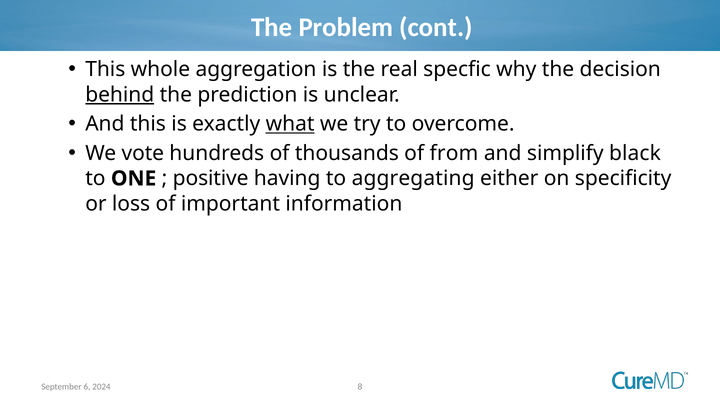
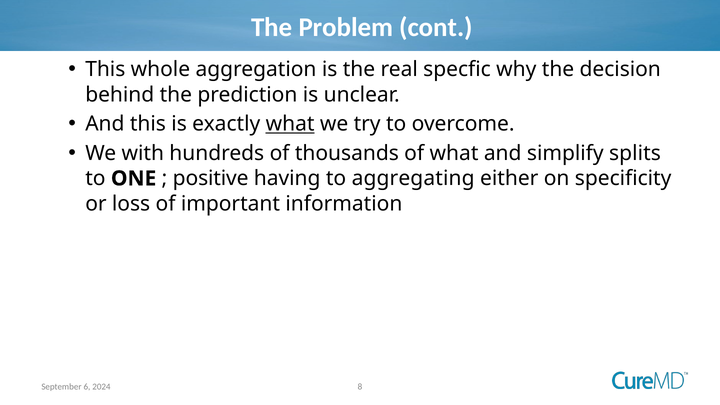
behind underline: present -> none (120, 95)
vote: vote -> with (143, 153)
of from: from -> what (454, 153)
black: black -> splits (635, 153)
